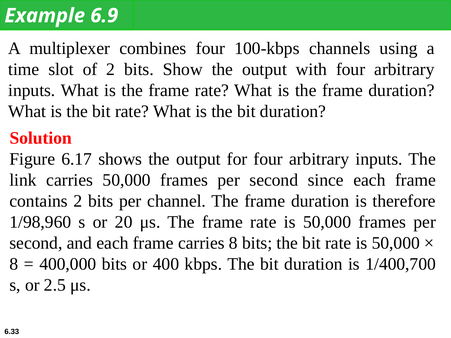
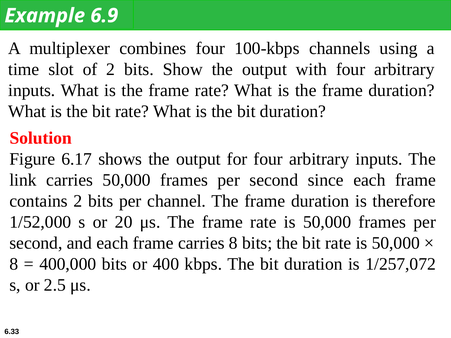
1/98,960: 1/98,960 -> 1/52,000 (40, 222)
1/400,700: 1/400,700 -> 1/257,072 (401, 264)
